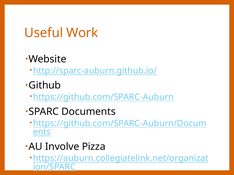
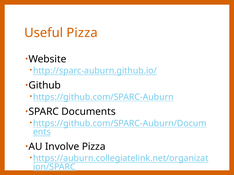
Useful Work: Work -> Pizza (82, 33)
